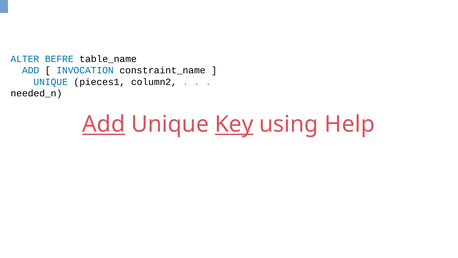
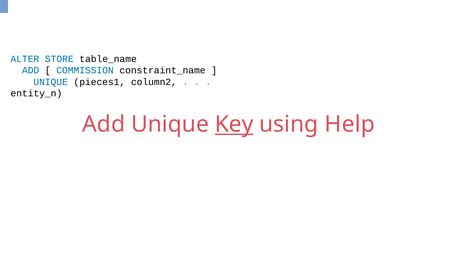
BEFRE: BEFRE -> STORE (59, 59)
INVOCATION: INVOCATION -> COMMISSION (85, 70)
needed_n: needed_n -> entity_n (36, 93)
Add underline: present -> none (104, 124)
